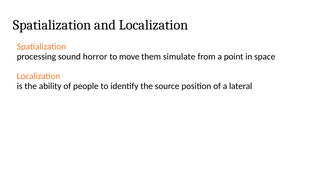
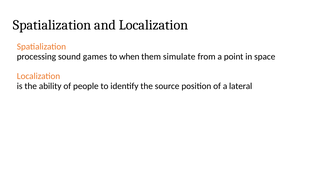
horror: horror -> games (95, 56)
move: move -> when (129, 56)
